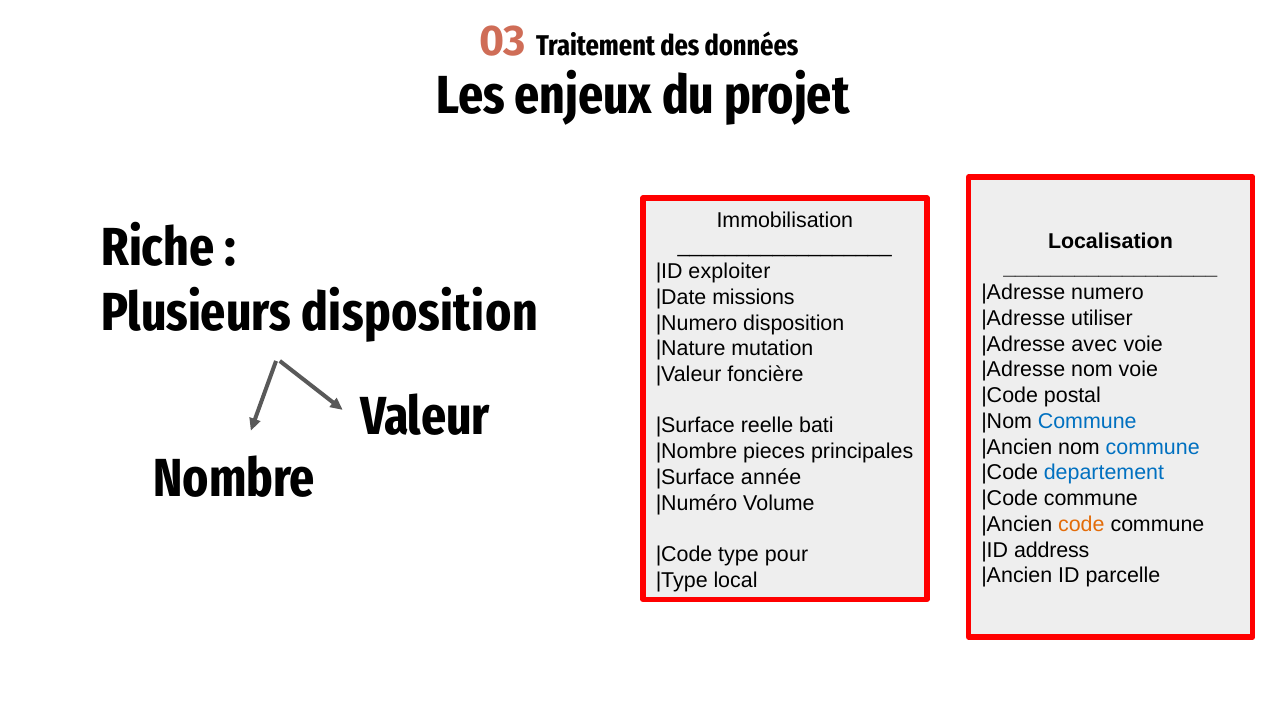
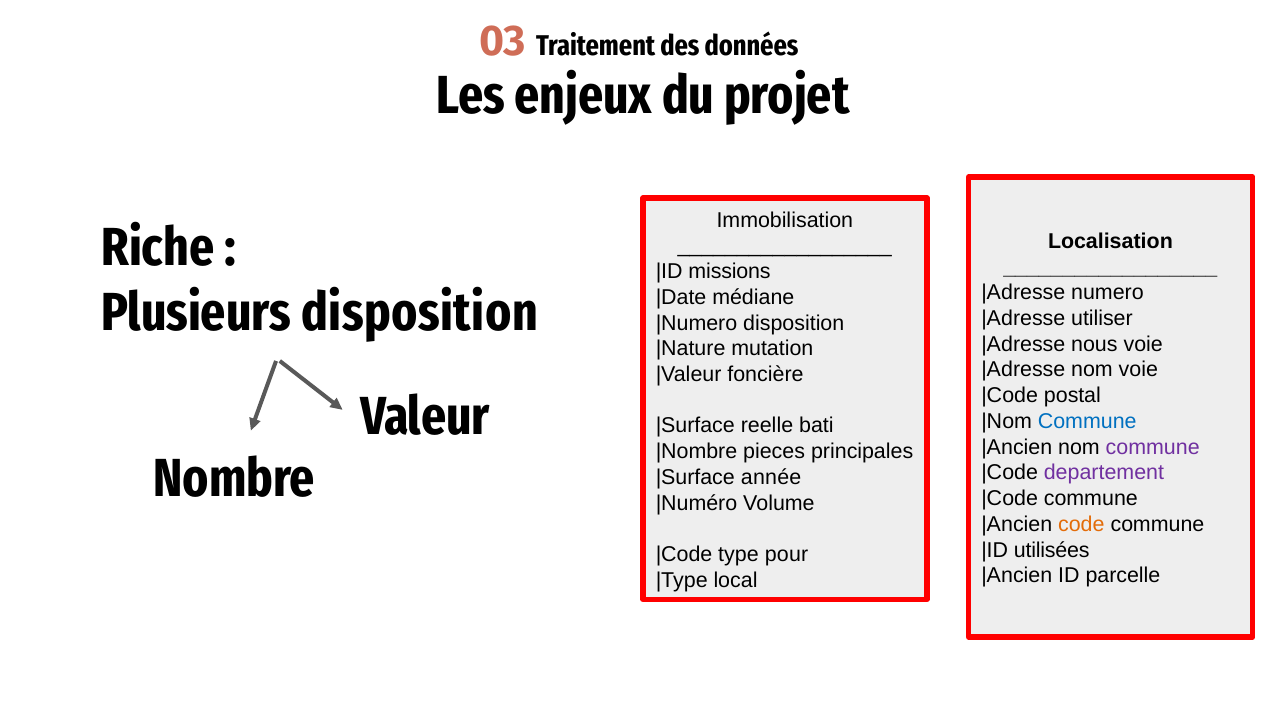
exploiter: exploiter -> missions (730, 271)
missions: missions -> médiane (753, 297)
avec: avec -> nous (1094, 344)
commune colour: blue -> purple (1153, 447)
departement colour: blue -> purple (1104, 472)
address: address -> utilisées (1052, 550)
